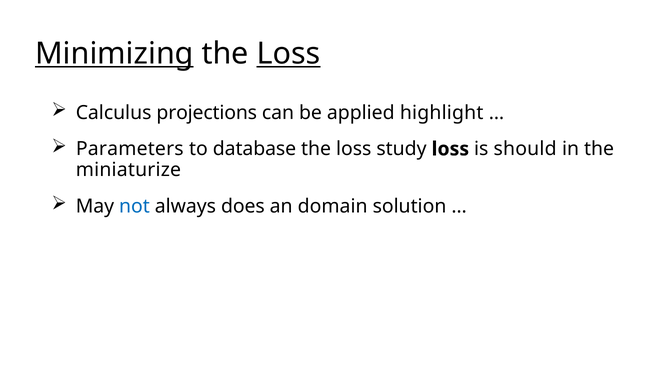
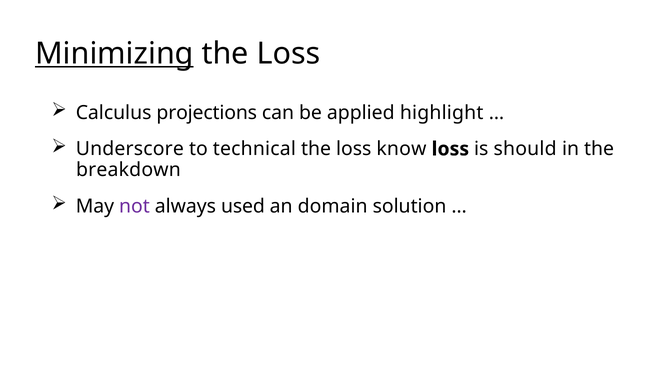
Loss underline: present -> none (288, 54)
Parameters: Parameters -> Underscore (130, 149)
database: database -> technical (254, 149)
study: study -> know (401, 149)
miniaturize: miniaturize -> breakdown (128, 170)
not colour: blue -> purple (134, 206)
does: does -> used (243, 206)
